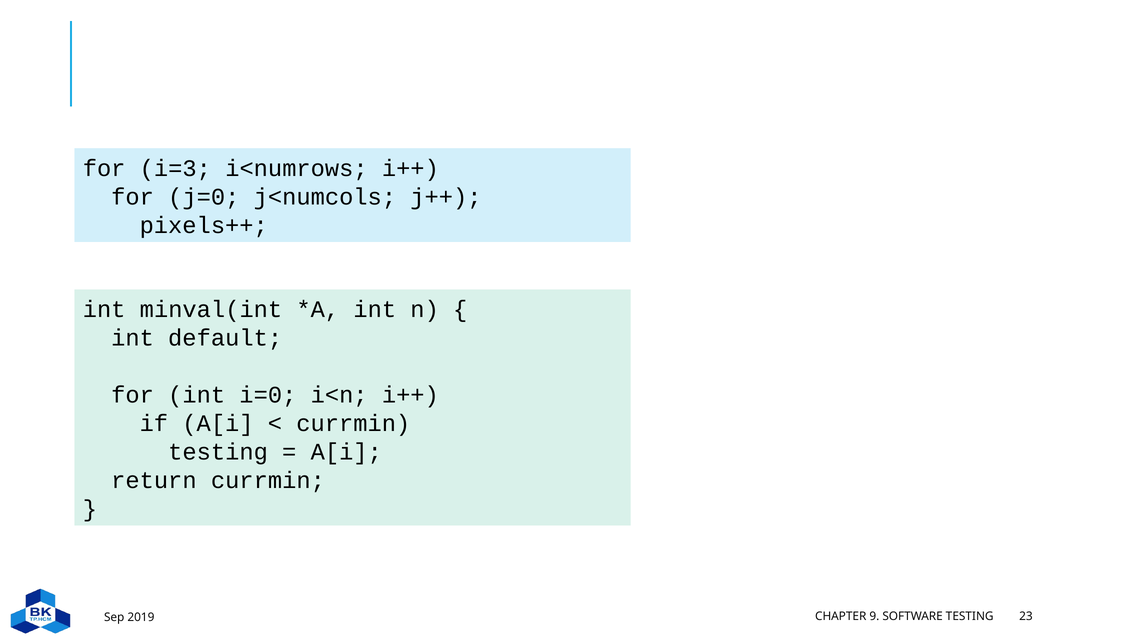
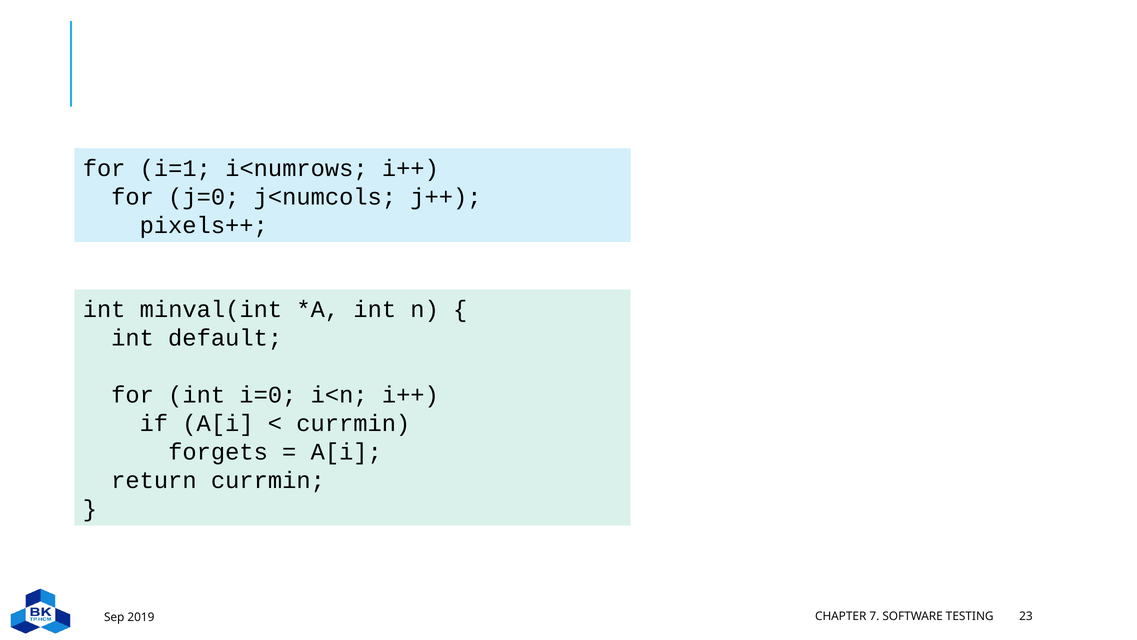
i=3: i=3 -> i=1 (175, 168)
testing: testing -> forgets (218, 452)
9: 9 -> 7 (874, 616)
